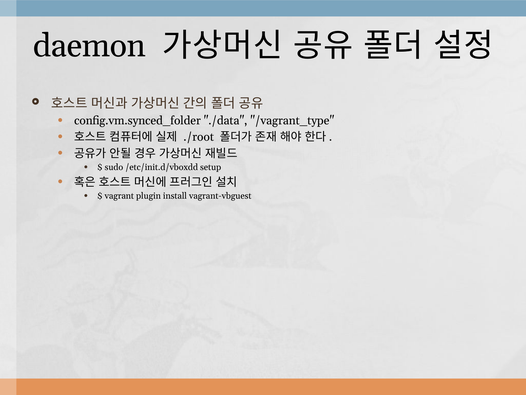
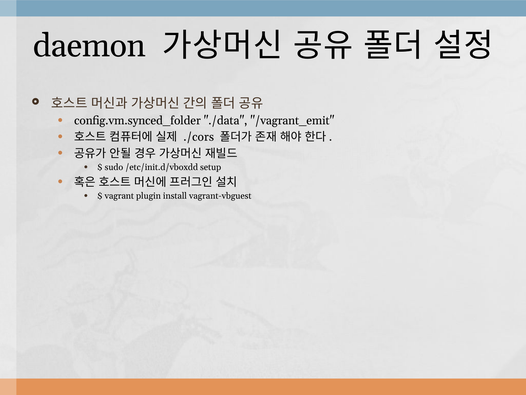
/vagrant_type: /vagrant_type -> /vagrant_emit (292, 121)
./root: ./root -> ./cors (199, 137)
